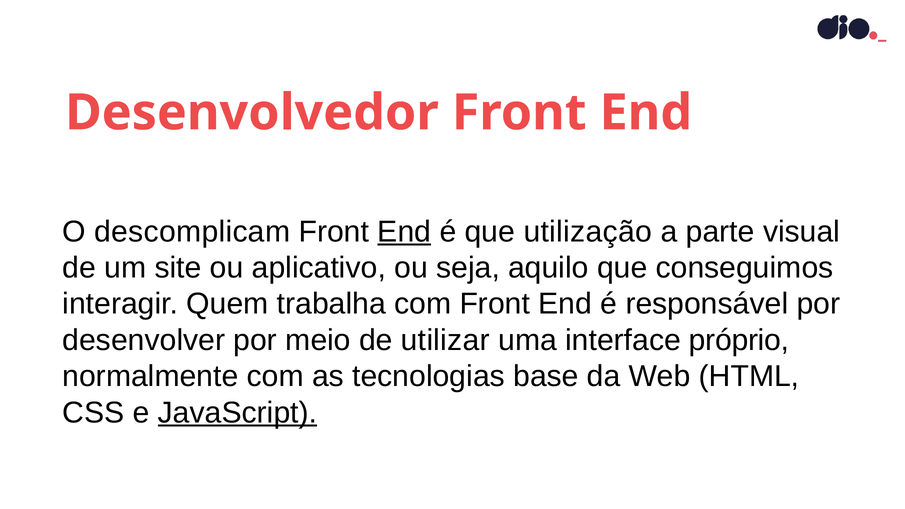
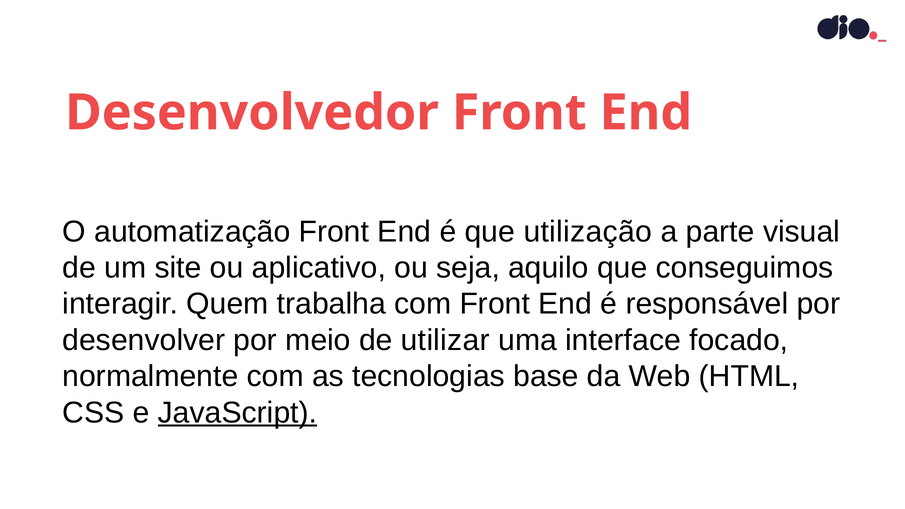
descomplicam: descomplicam -> automatização (192, 232)
End underline: present -> none (404, 232)
próprio: próprio -> focado (739, 340)
